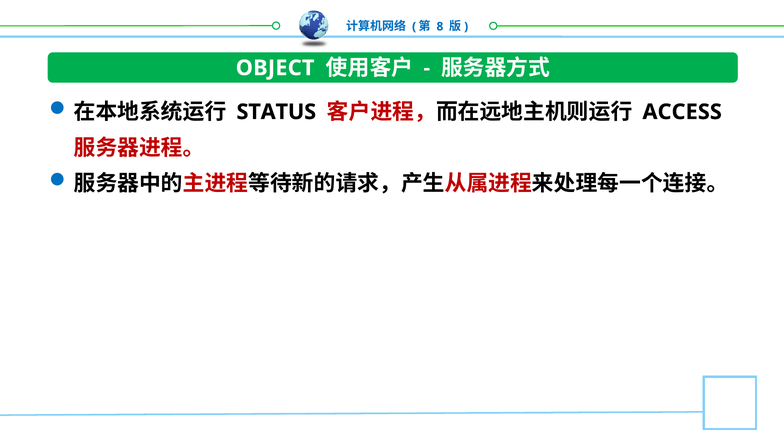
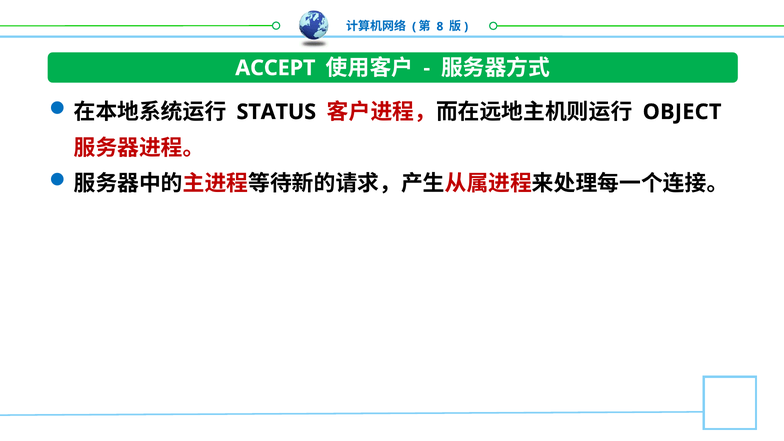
OBJECT: OBJECT -> ACCEPT (275, 68)
ACCESS: ACCESS -> OBJECT (682, 112)
